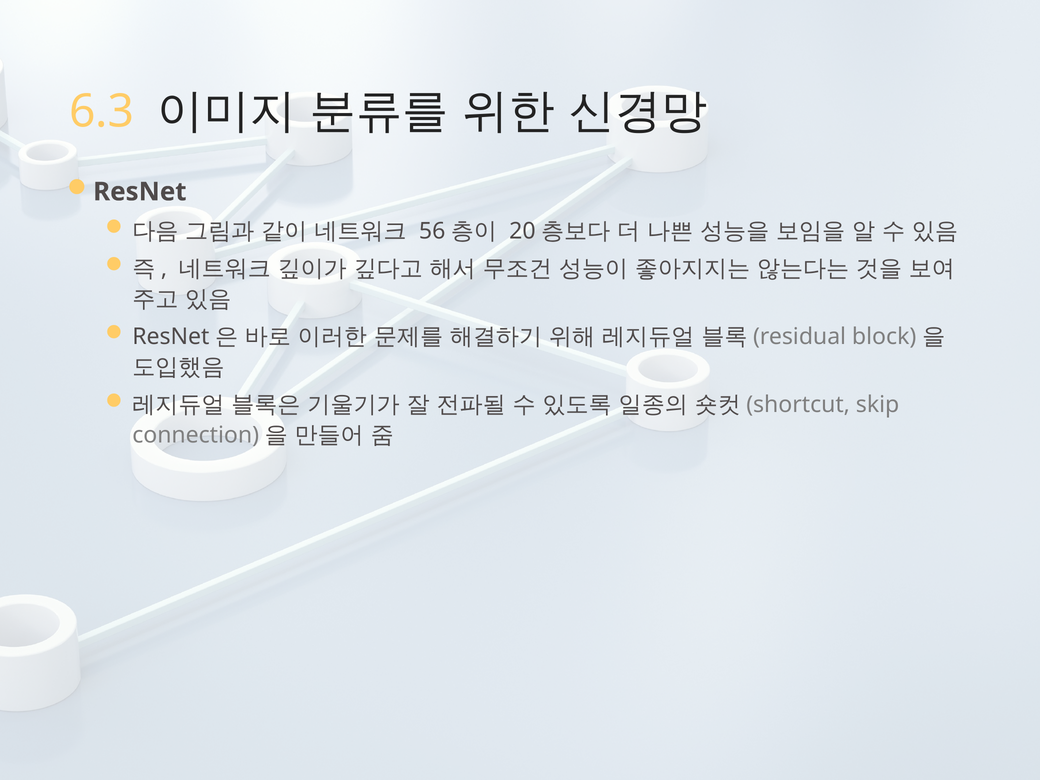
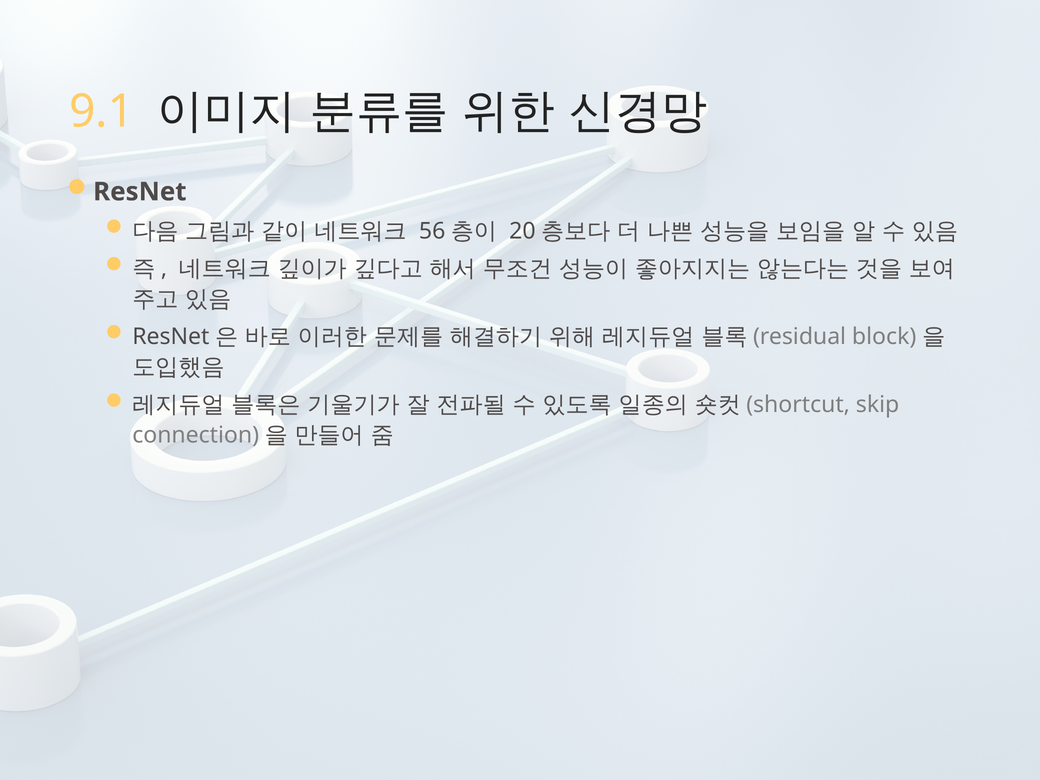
6.3: 6.3 -> 9.1 (102, 111)
